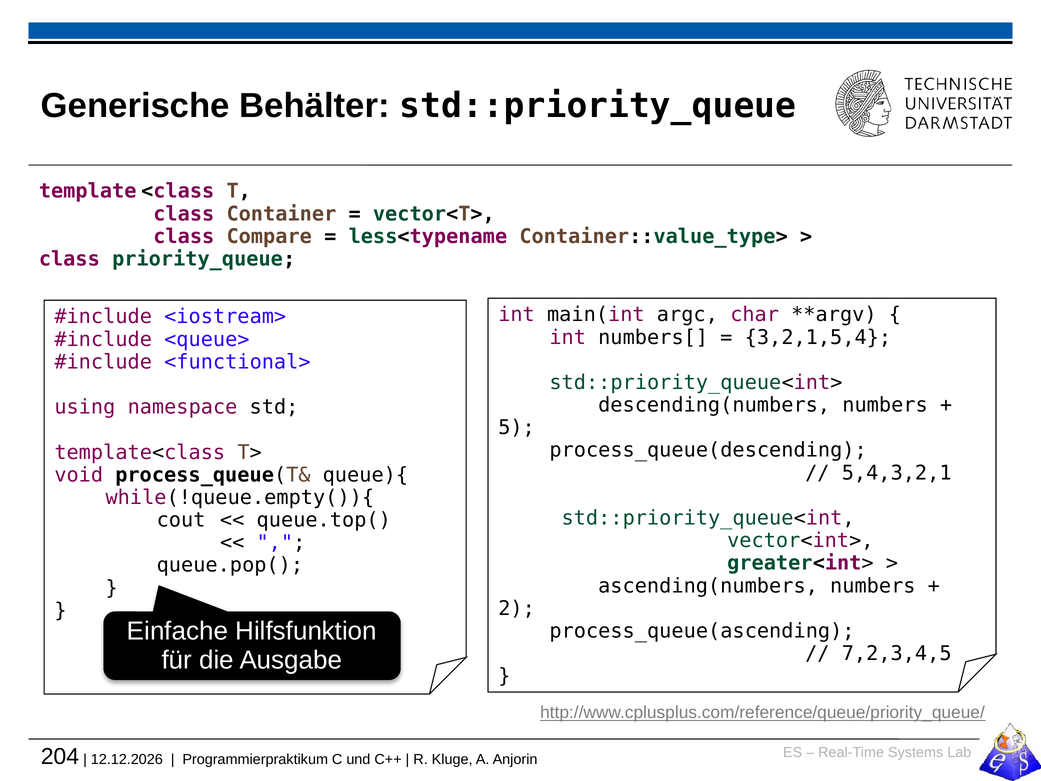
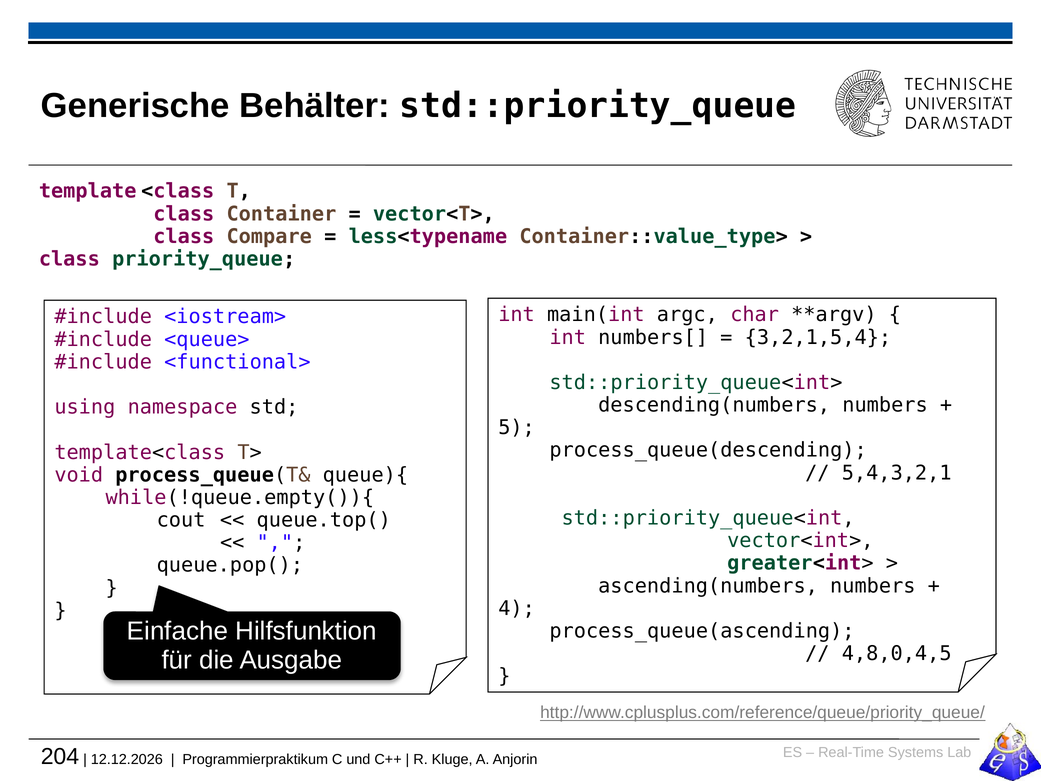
2: 2 -> 4 (517, 608)
7,2,3,4,5: 7,2,3,4,5 -> 4,8,0,4,5 (897, 653)
